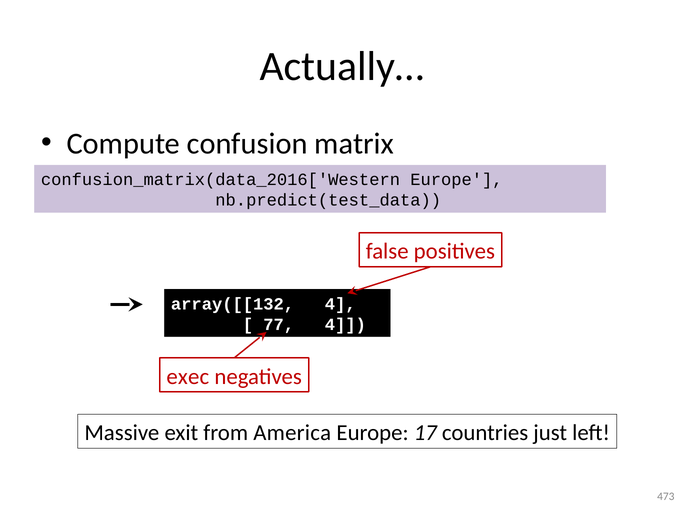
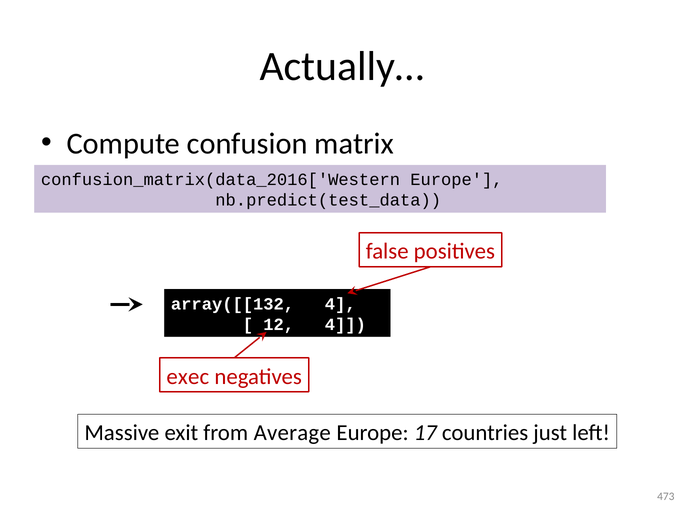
77: 77 -> 12 (279, 324)
America: America -> Average (292, 433)
